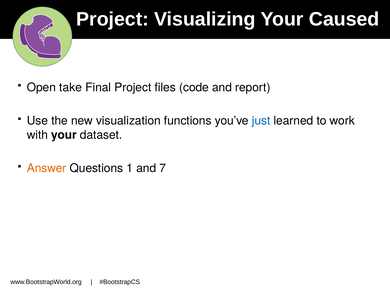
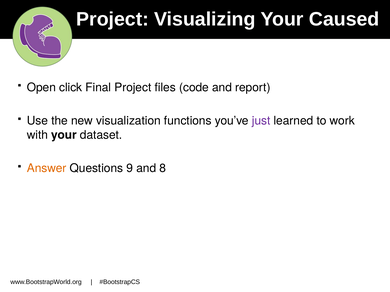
take: take -> click (71, 87)
just colour: blue -> purple (261, 121)
1: 1 -> 9 (130, 168)
7: 7 -> 8 (163, 168)
